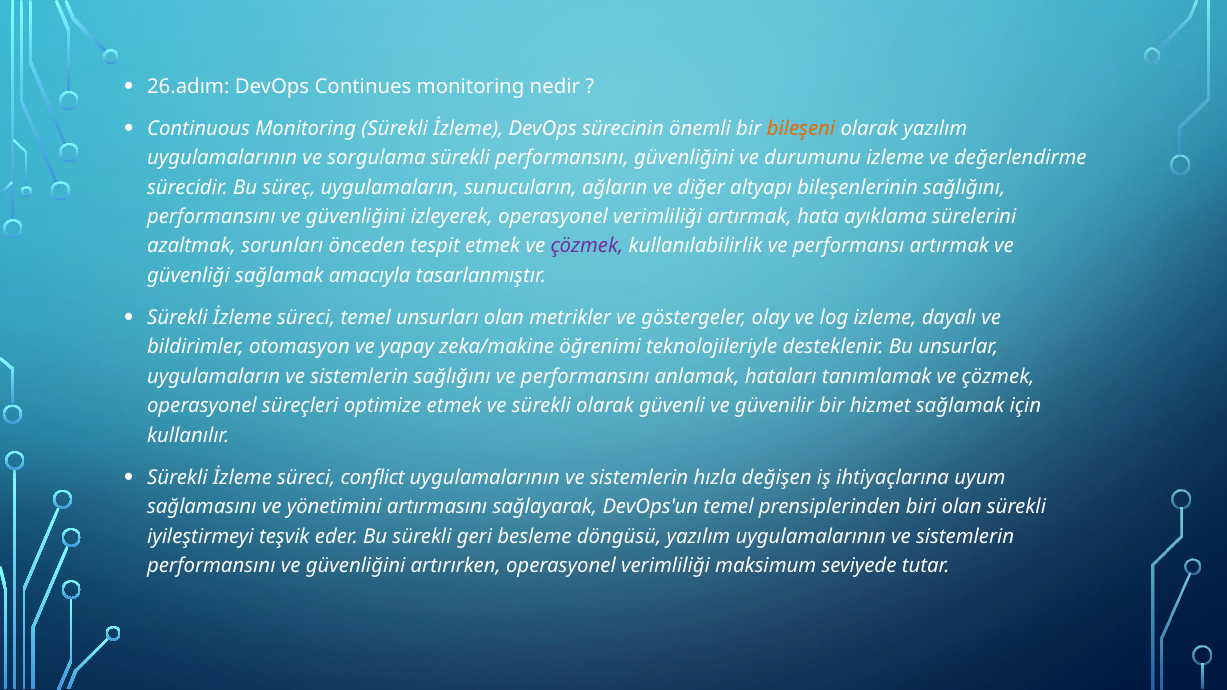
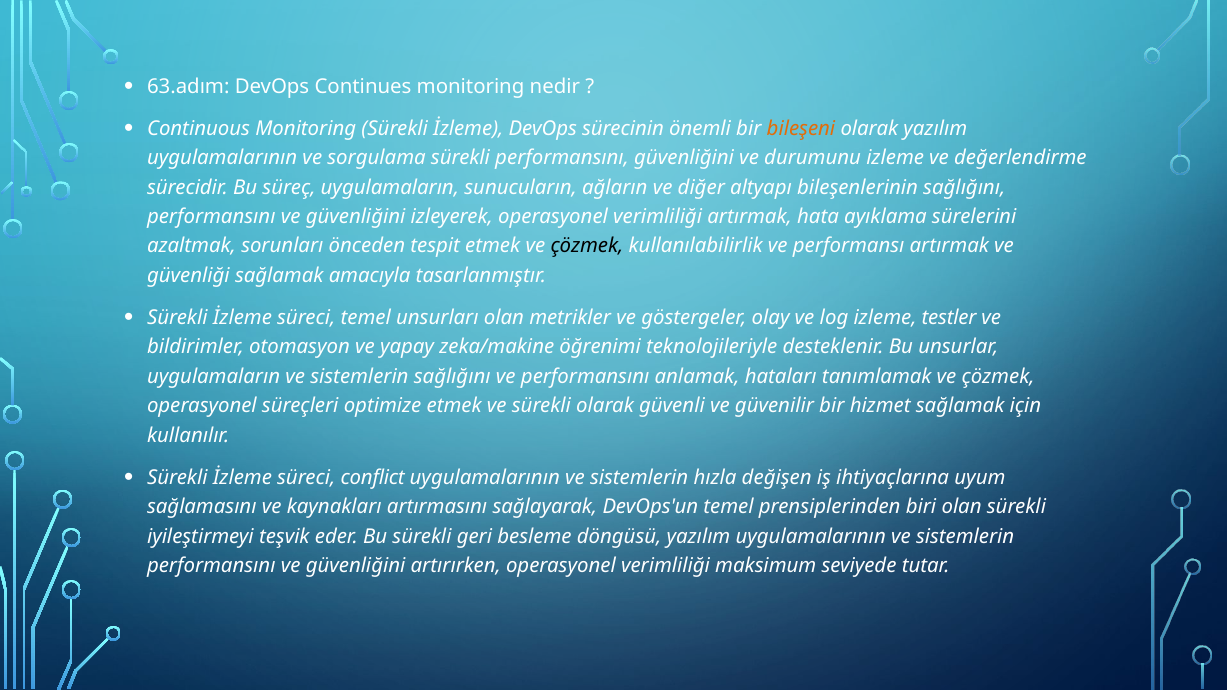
26.adım: 26.adım -> 63.adım (188, 86)
çözmek colour: purple -> black (587, 246)
dayalı: dayalı -> testler (949, 318)
yönetimini: yönetimini -> kaynakları (334, 507)
